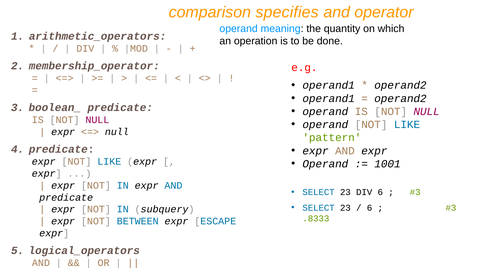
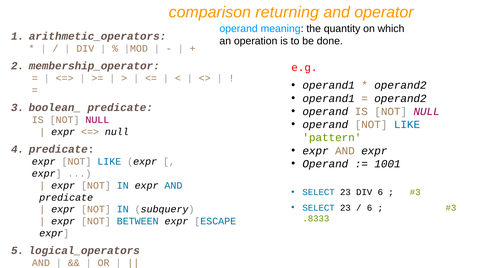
specifies: specifies -> returning (287, 12)
